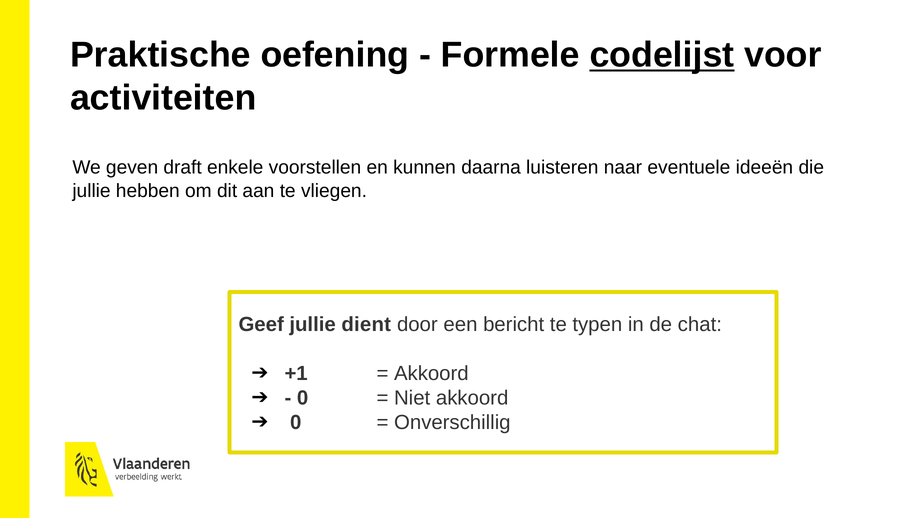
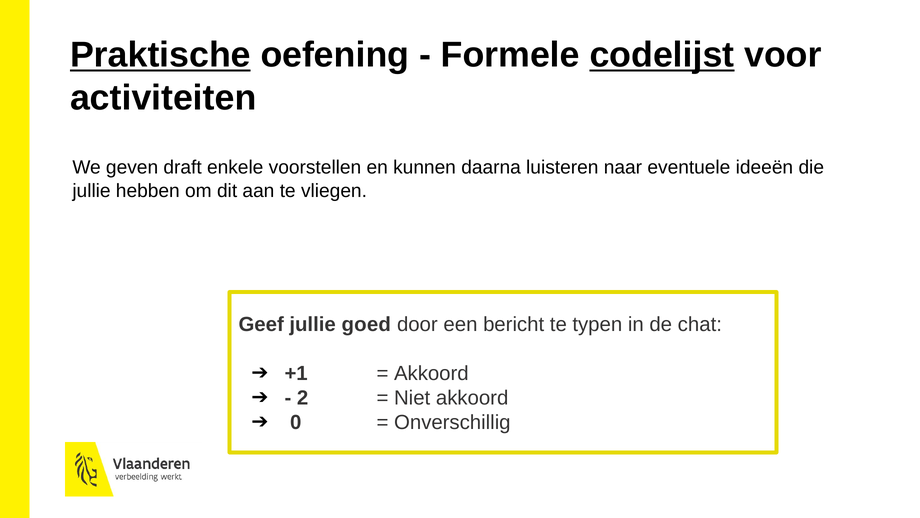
Praktische underline: none -> present (160, 55)
dient: dient -> goed (366, 324)
0: 0 -> 2 (303, 398)
